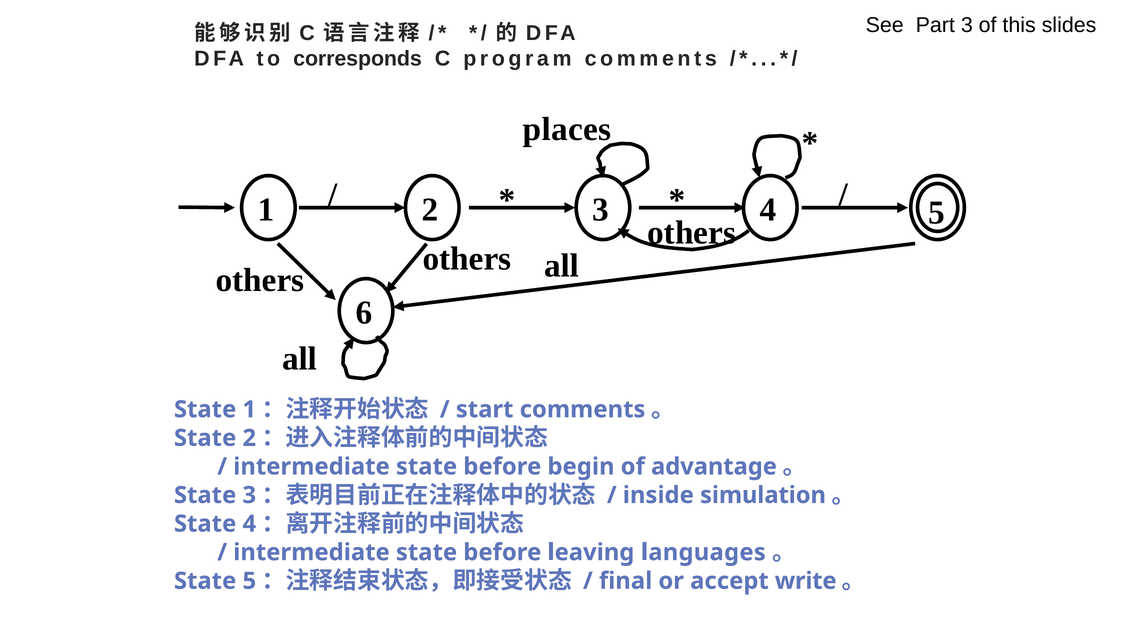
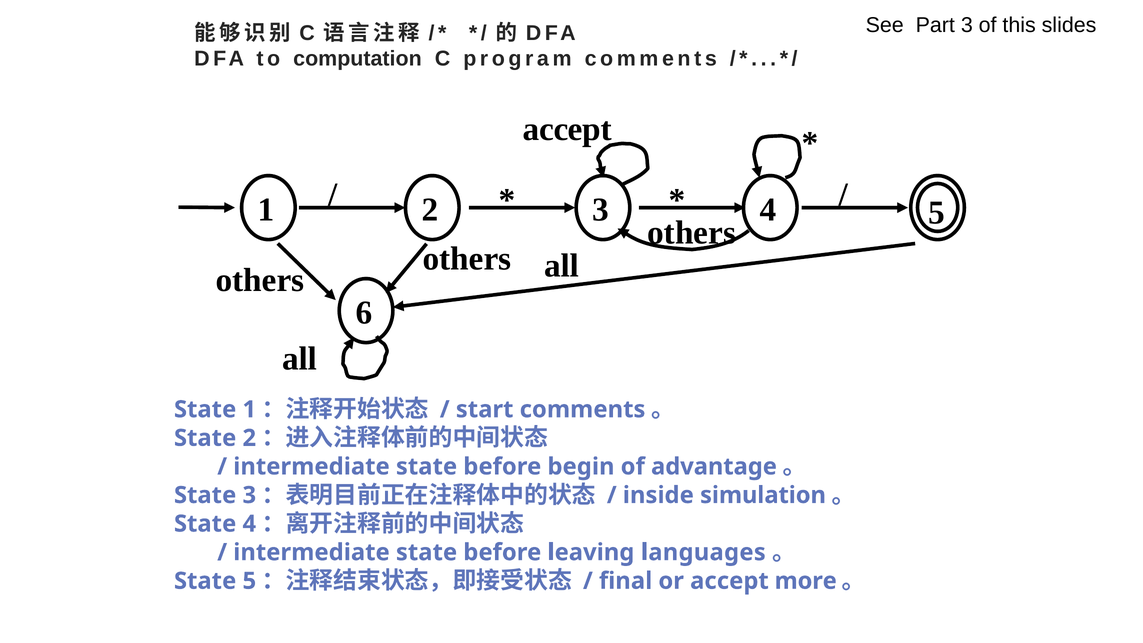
corresponds: corresponds -> computation (357, 59)
places: places -> accept (567, 129)
write: write -> more (806, 581)
